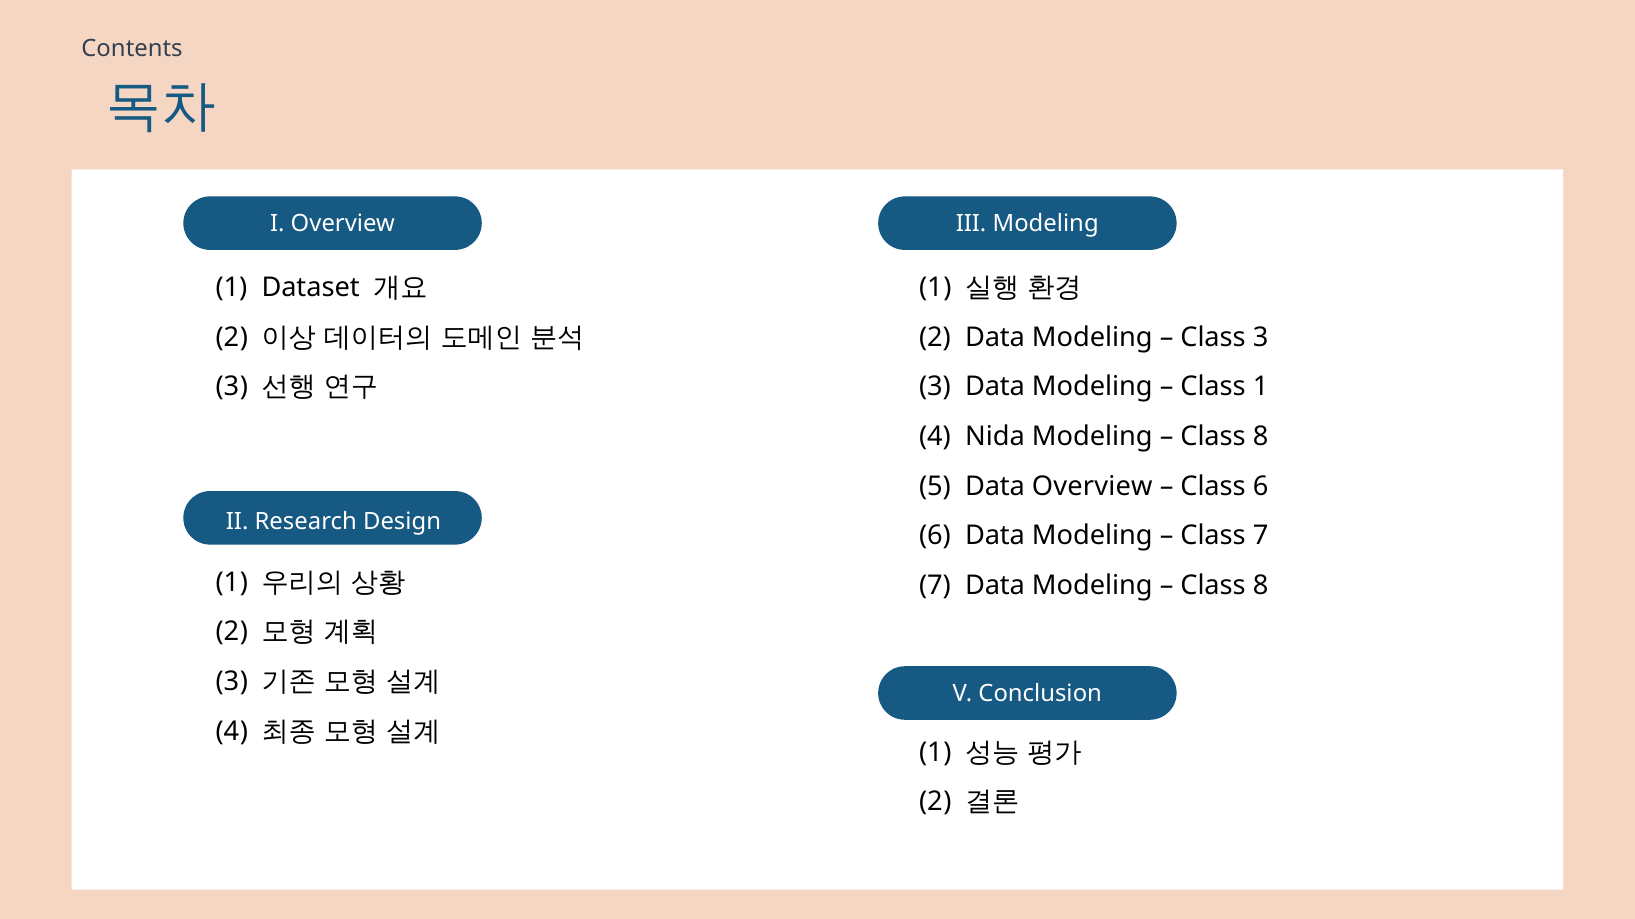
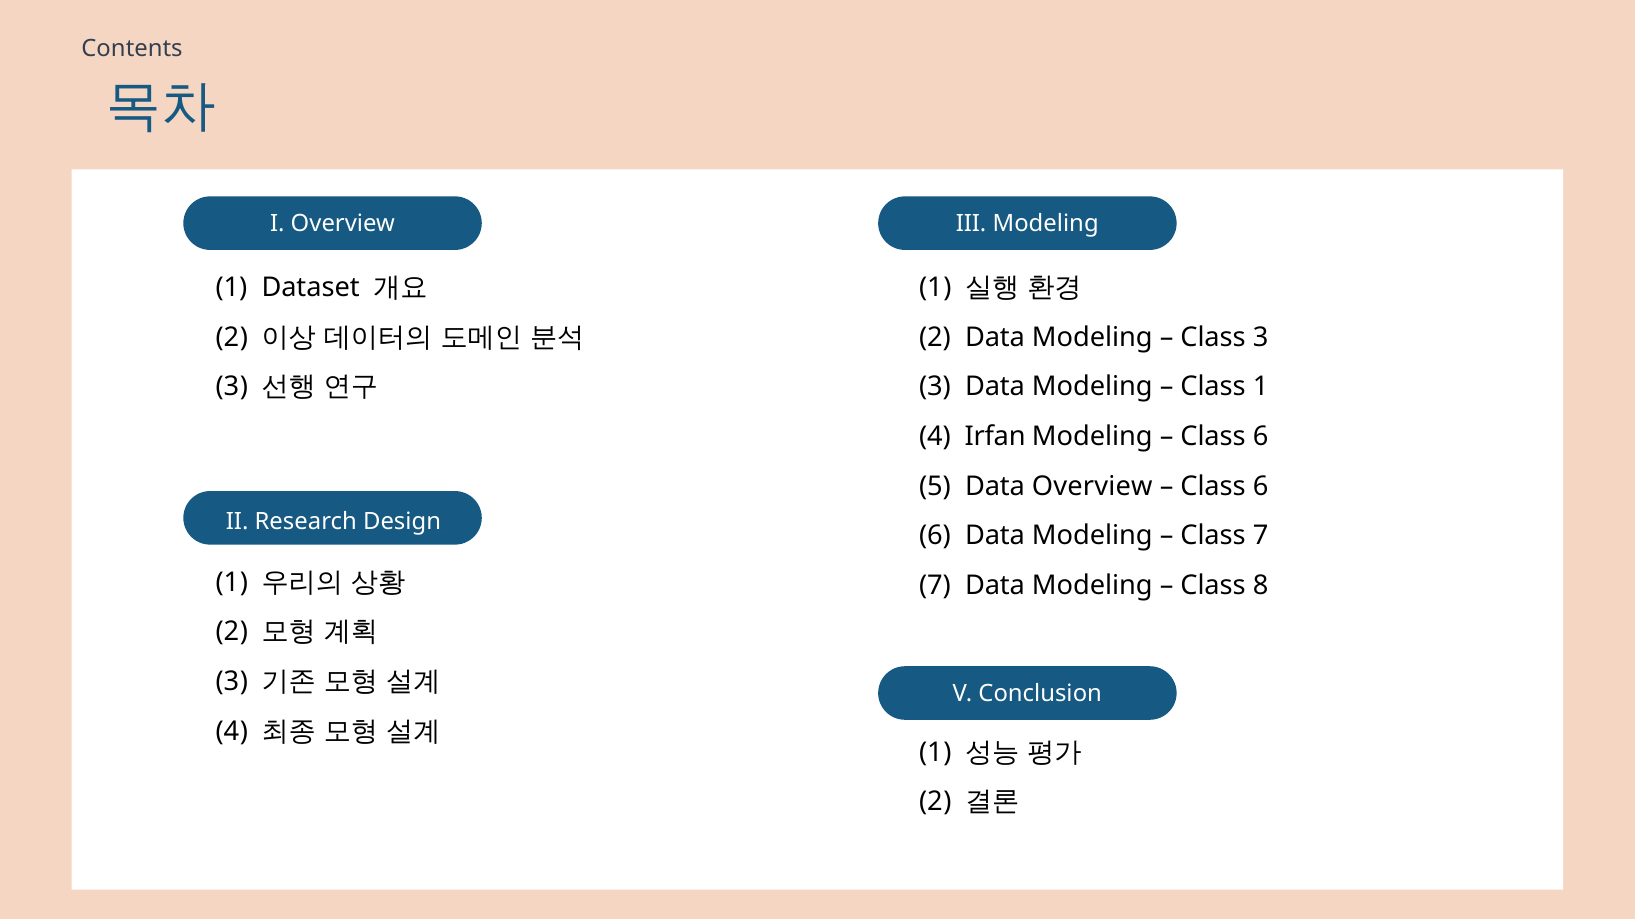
Nida: Nida -> Irfan (995, 437)
8: 8 -> 6 (1261, 437)
